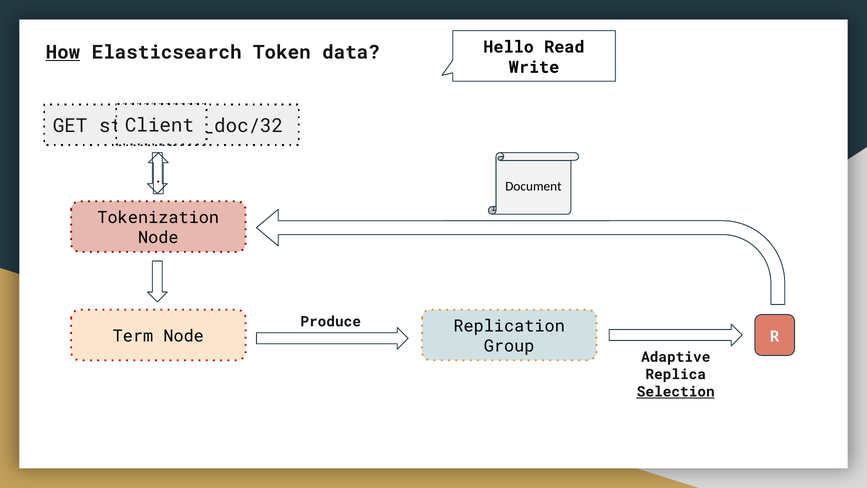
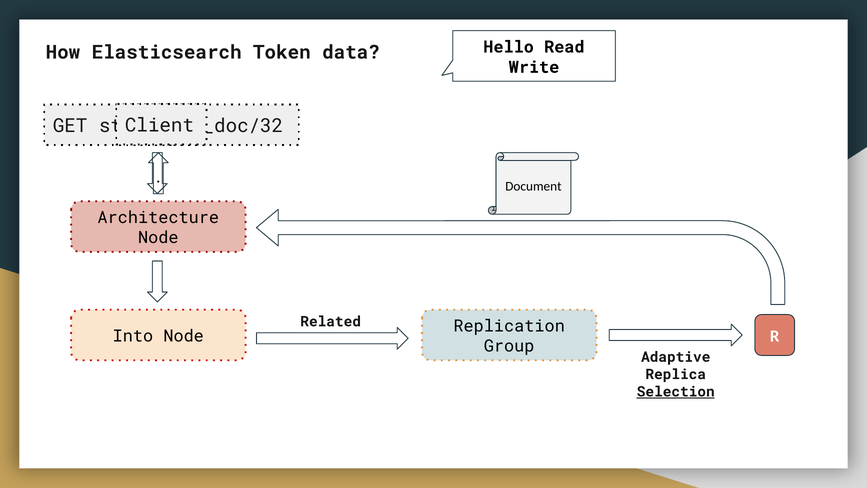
How underline: present -> none (63, 52)
Tokenization: Tokenization -> Architecture (158, 217)
Produce: Produce -> Related (331, 321)
Term: Term -> Into (133, 336)
